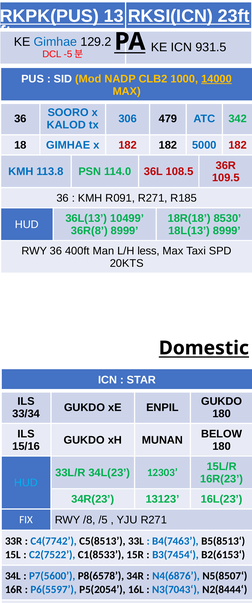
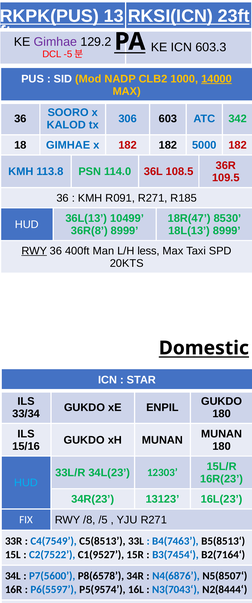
Gimhae colour: blue -> purple (55, 42)
931.5: 931.5 -> 603.3 (211, 47)
479: 479 -> 603 (168, 119)
18R(18: 18R(18 -> 18R(47 (189, 218)
RWY underline: none -> present (34, 251)
BELOW: BELOW -> MUNAN (222, 434)
C4(7742: C4(7742 -> C4(7549 (54, 541)
C1(8533: C1(8533 -> C1(9527 (101, 555)
B2(6153‘: B2(6153‘ -> B2(7164‘ (223, 555)
P5(2054: P5(2054 -> P5(9574 (102, 589)
